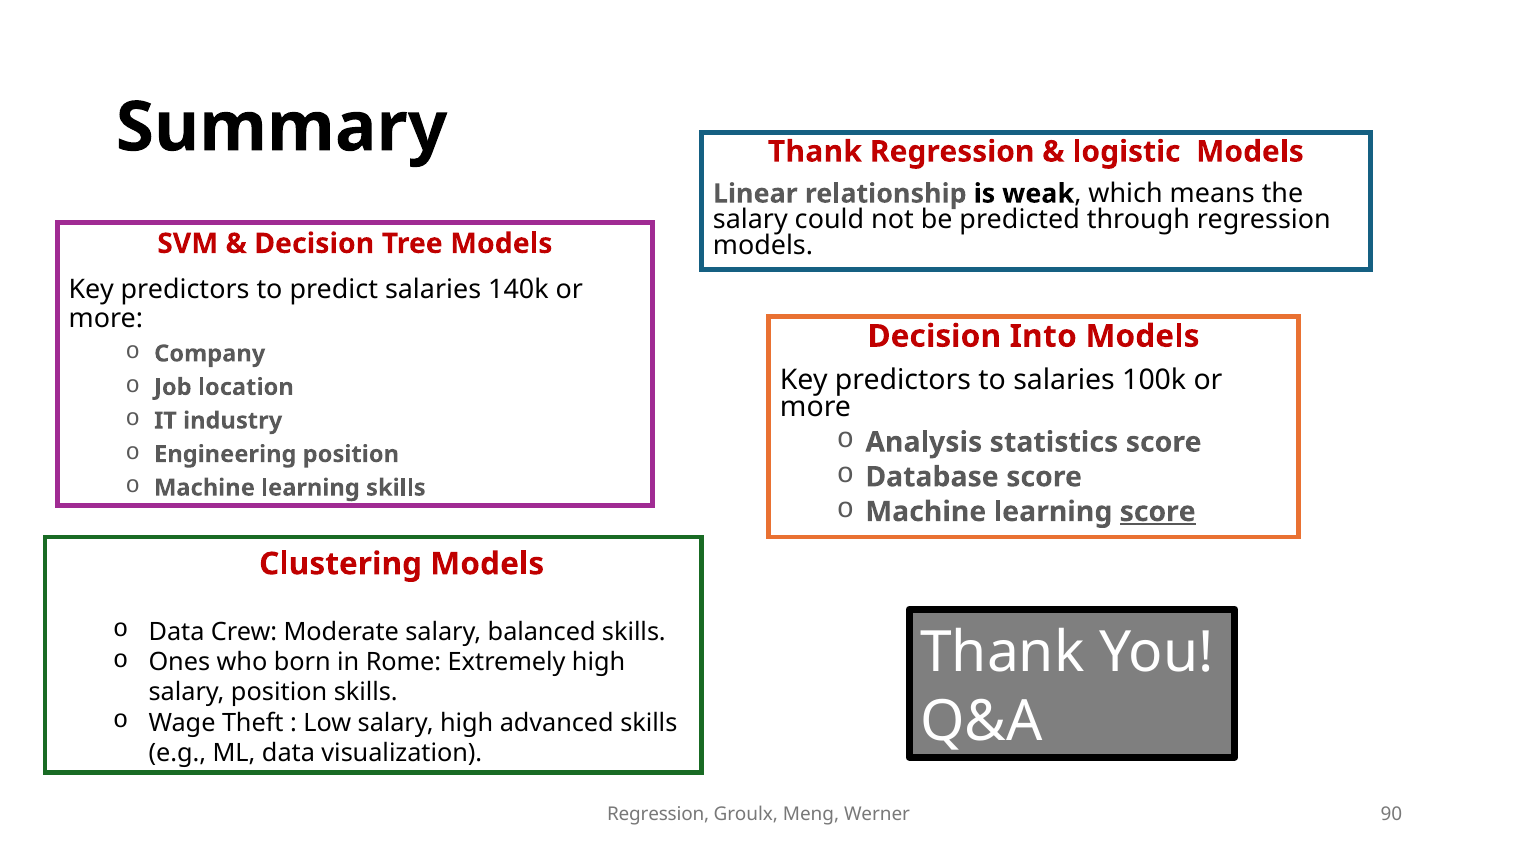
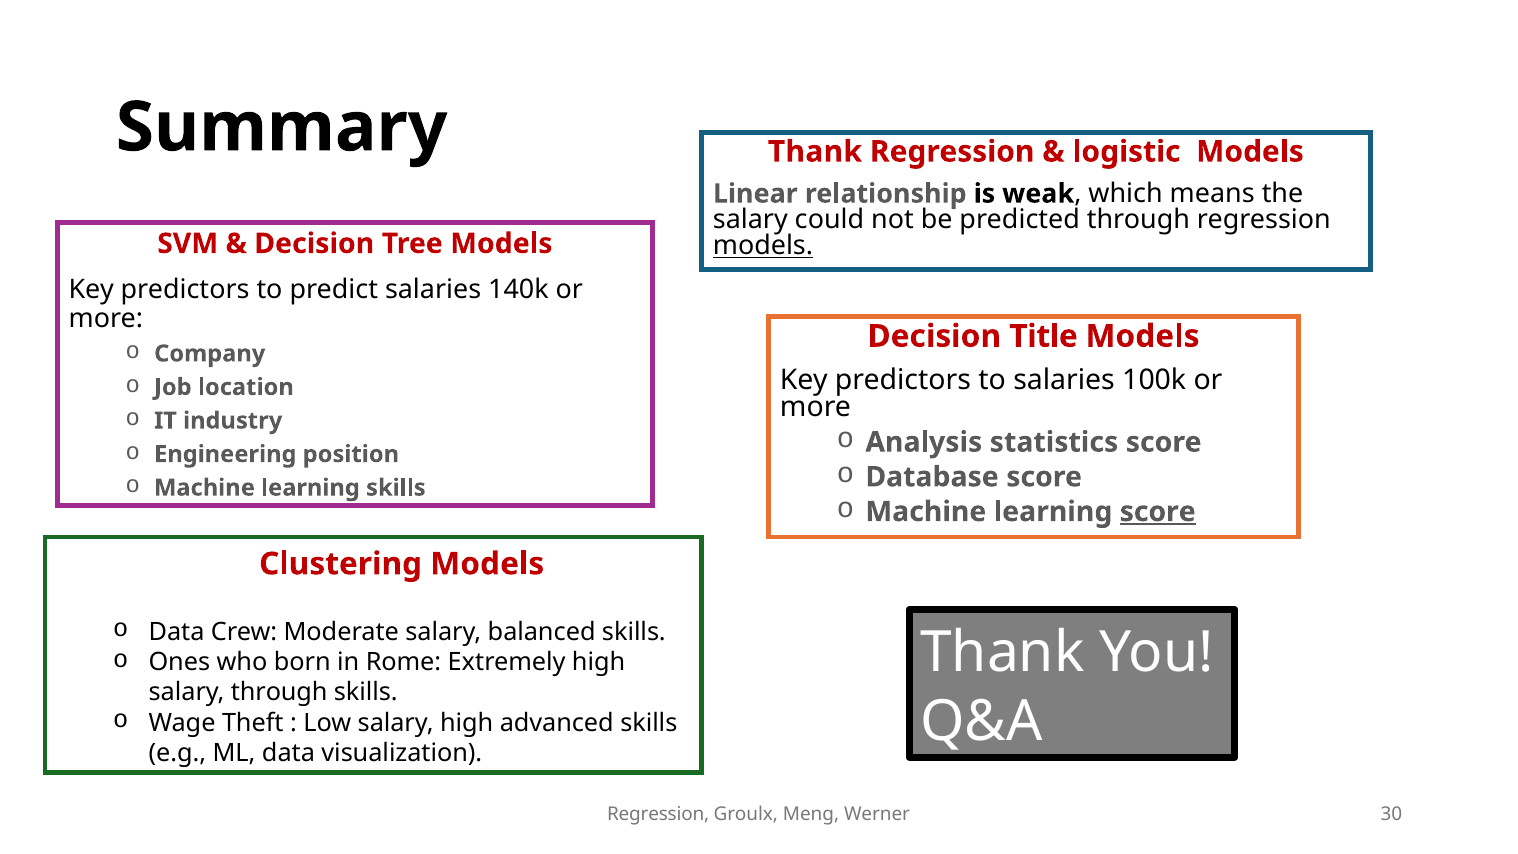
models underline: none -> present (763, 246)
Into: Into -> Title (1044, 336)
salary position: position -> through (279, 692)
90: 90 -> 30 (1391, 814)
